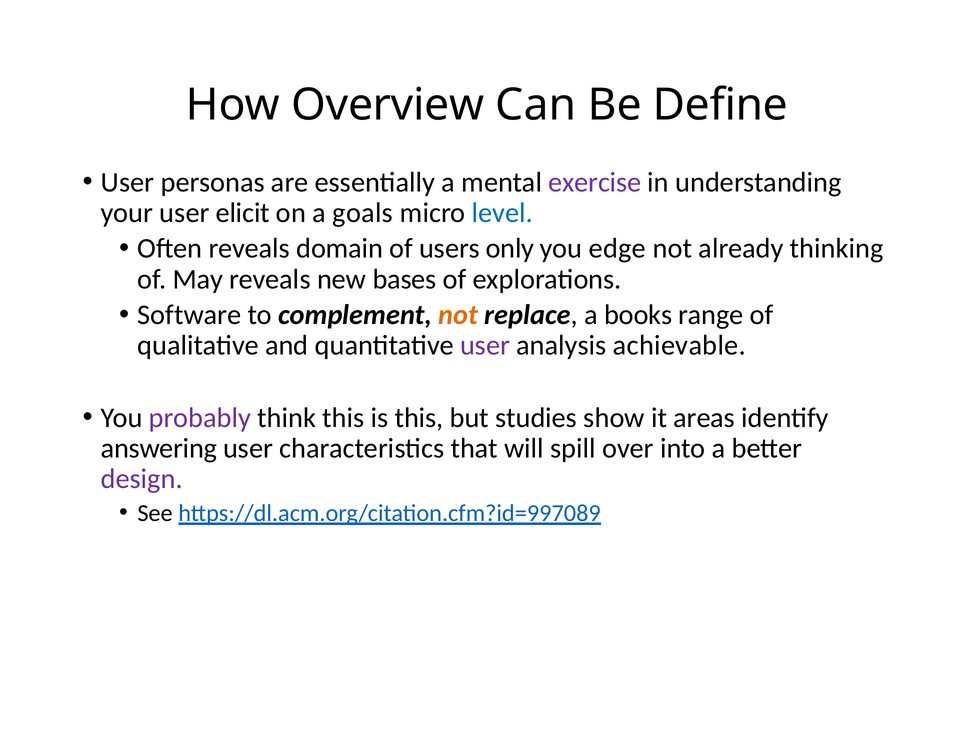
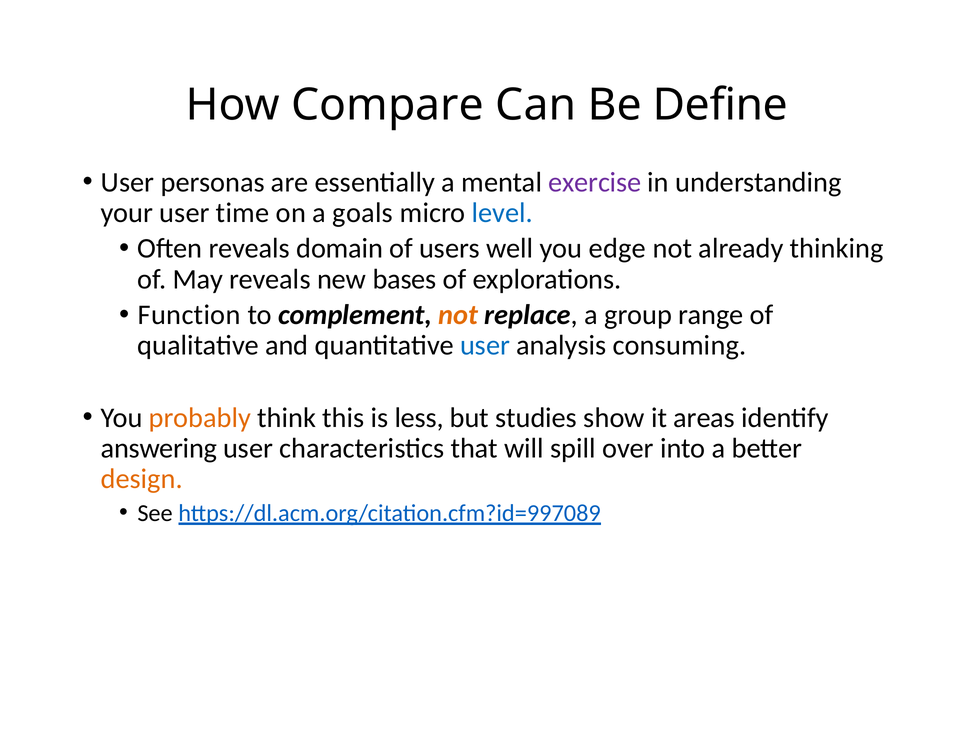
Overview: Overview -> Compare (388, 105)
elicit: elicit -> time (243, 213)
only: only -> well (510, 249)
Software: Software -> Function (189, 315)
books: books -> group (638, 315)
user colour: purple -> blue (485, 346)
achievable: achievable -> consuming (679, 346)
probably colour: purple -> orange (200, 418)
is this: this -> less (419, 418)
design colour: purple -> orange (142, 479)
